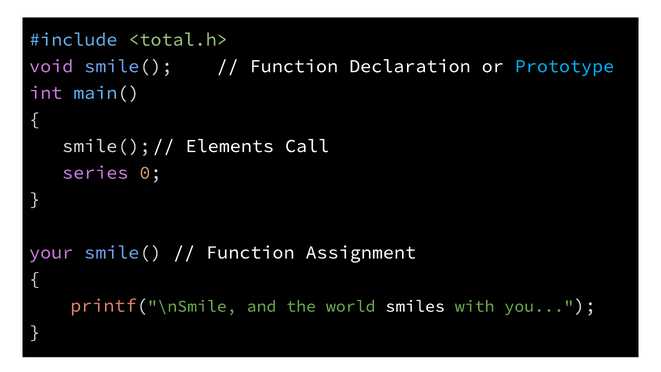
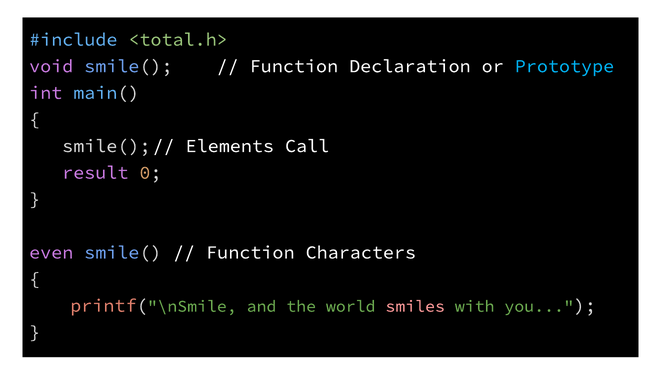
series: series -> result (95, 173)
your: your -> even (51, 252)
Assignment: Assignment -> Characters (361, 252)
smiles colour: white -> pink (415, 306)
